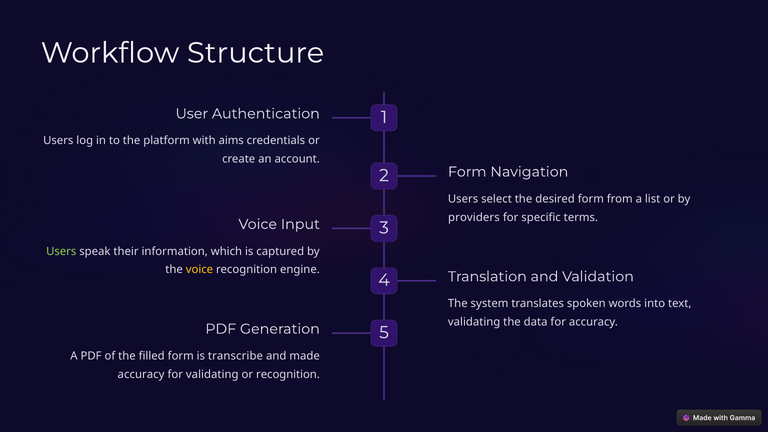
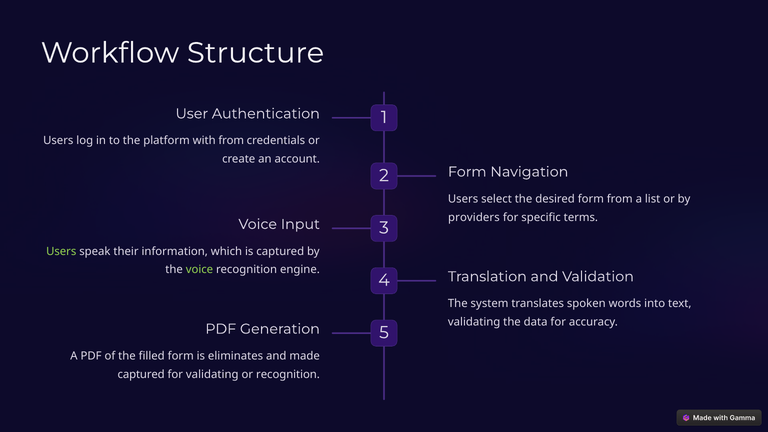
with aims: aims -> from (231, 141)
voice colour: yellow -> light green (199, 270)
transcribe: transcribe -> eliminates (236, 356)
accuracy: accuracy -> captured (141, 374)
